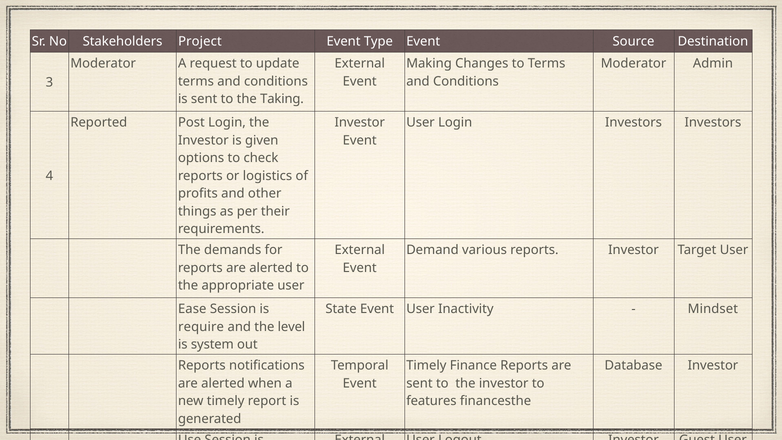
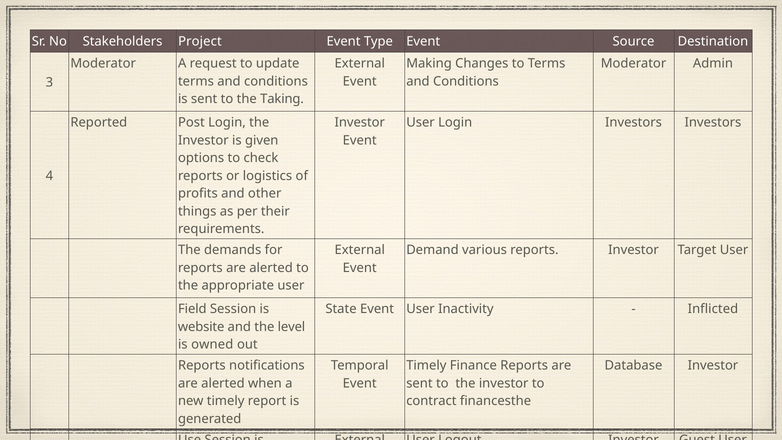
Ease: Ease -> Field (192, 309)
Mindset: Mindset -> Inflicted (713, 309)
require: require -> website (201, 327)
system: system -> owned (212, 345)
features: features -> contract (431, 401)
